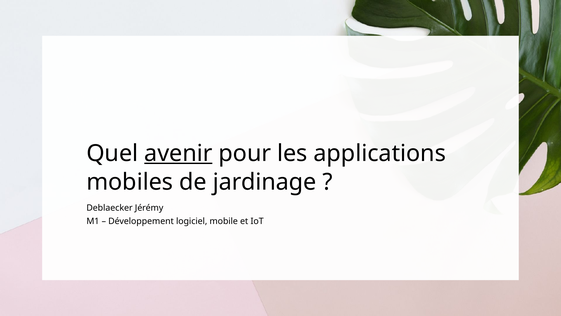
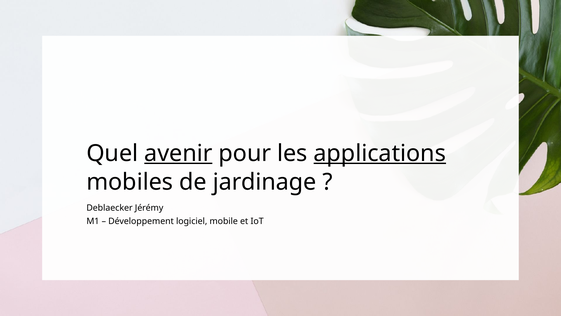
applications underline: none -> present (380, 153)
